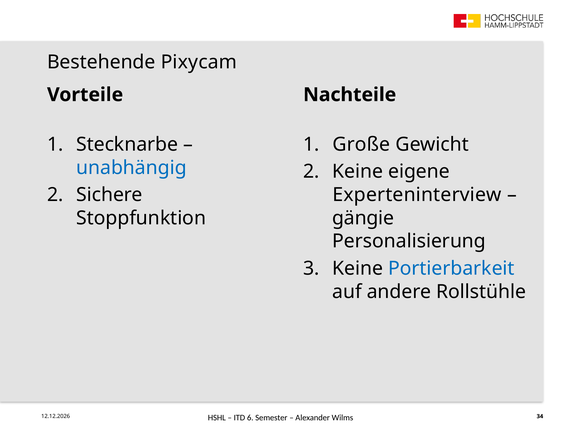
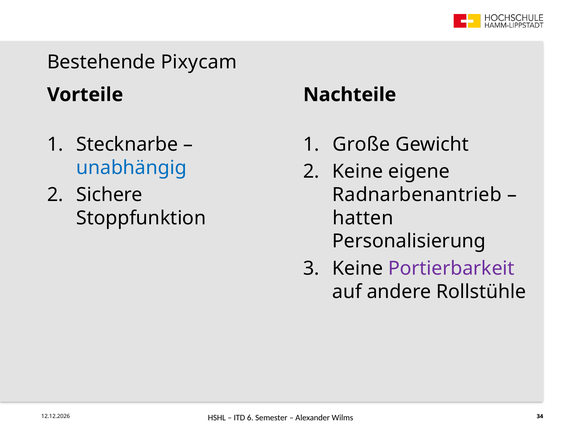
Experteninterview: Experteninterview -> Radnarbenantrieb (417, 195)
gängie: gängie -> hatten (363, 218)
Portierbarkeit colour: blue -> purple (451, 269)
